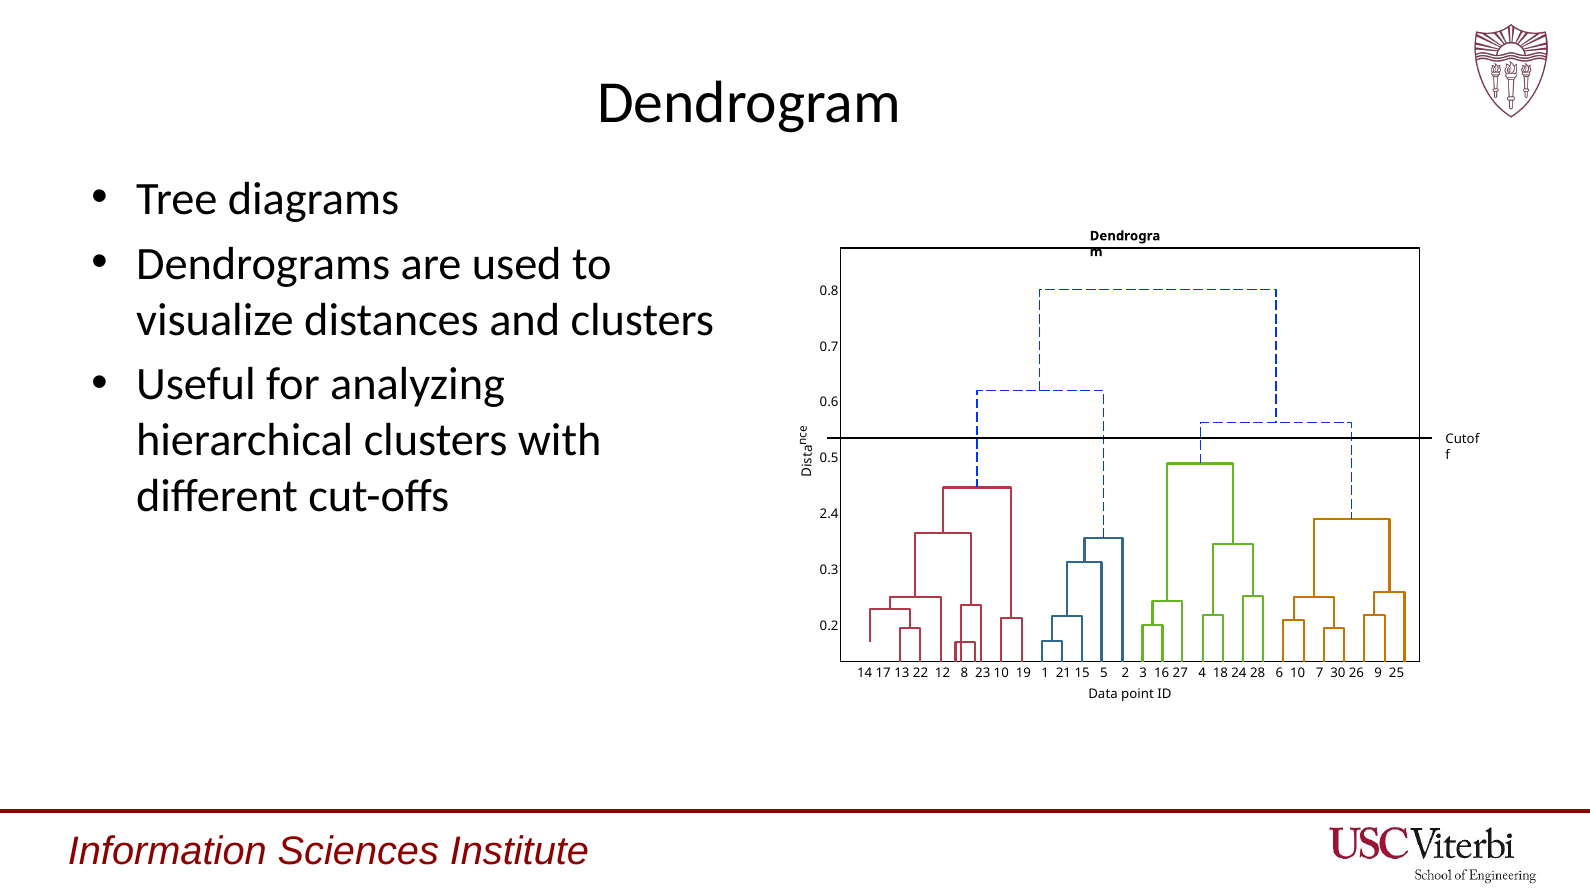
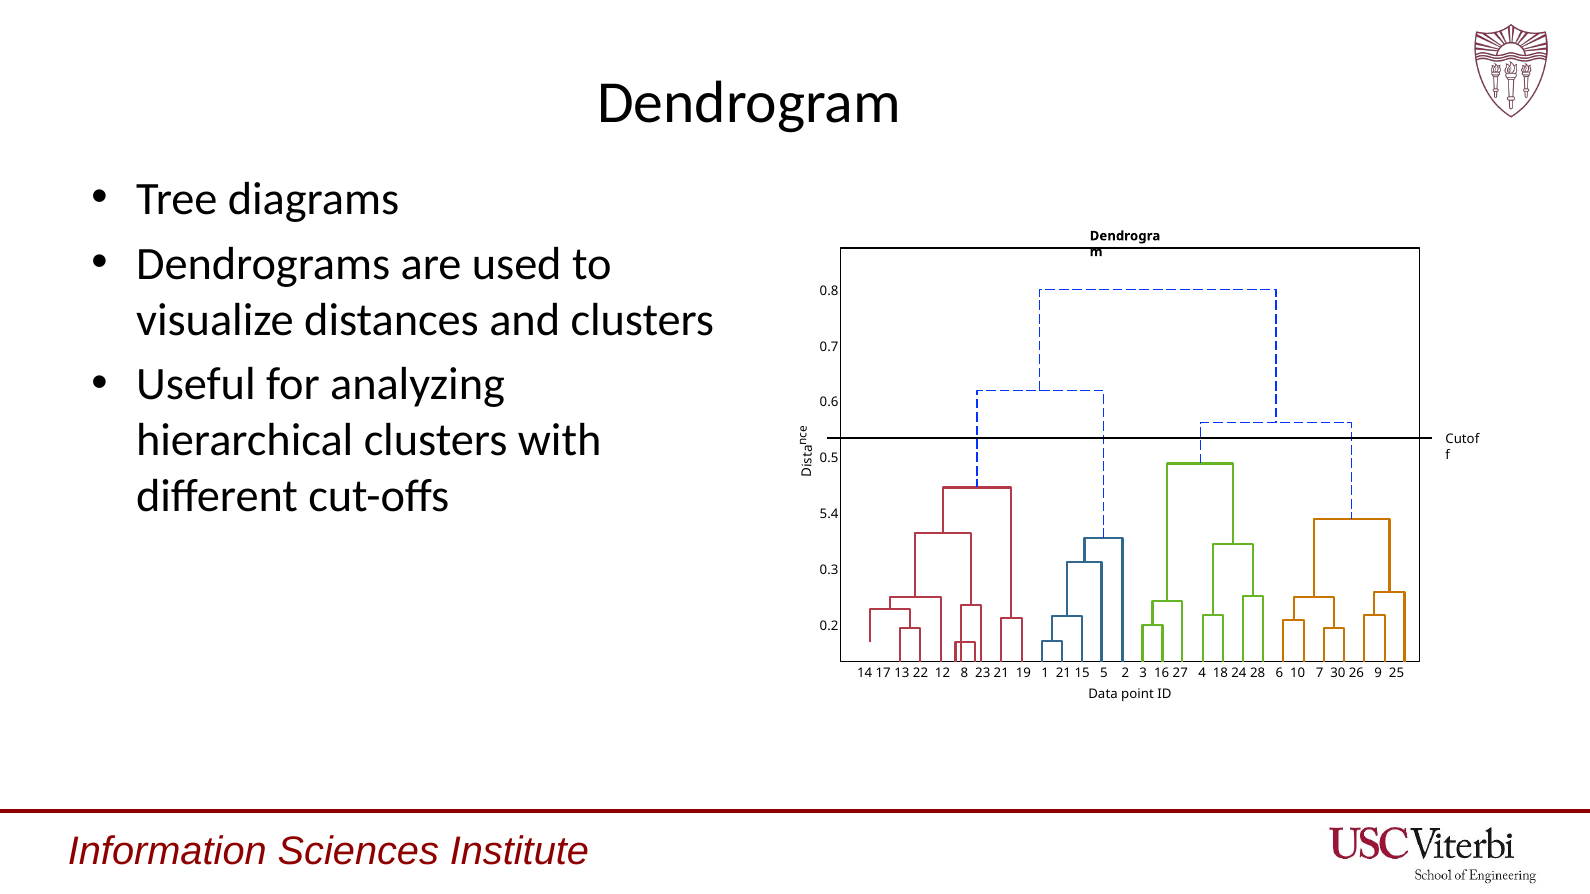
2.4: 2.4 -> 5.4 (829, 514)
23 10: 10 -> 21 (1001, 673)
